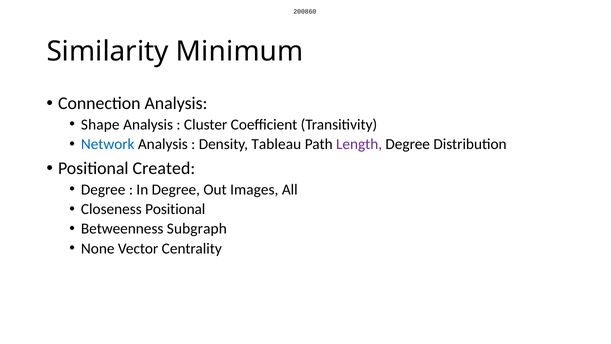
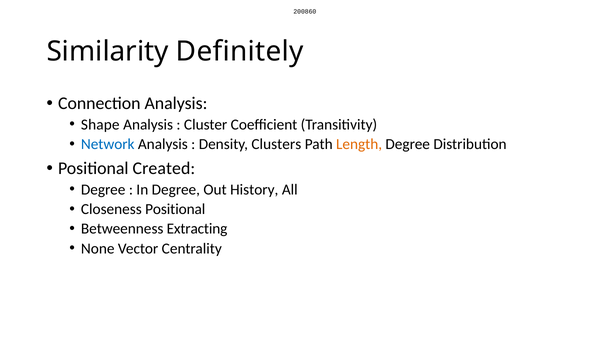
Minimum: Minimum -> Definitely (240, 51)
Tableau: Tableau -> Clusters (276, 144)
Length colour: purple -> orange (359, 144)
Images: Images -> History (254, 189)
Subgraph: Subgraph -> Extracting (197, 229)
